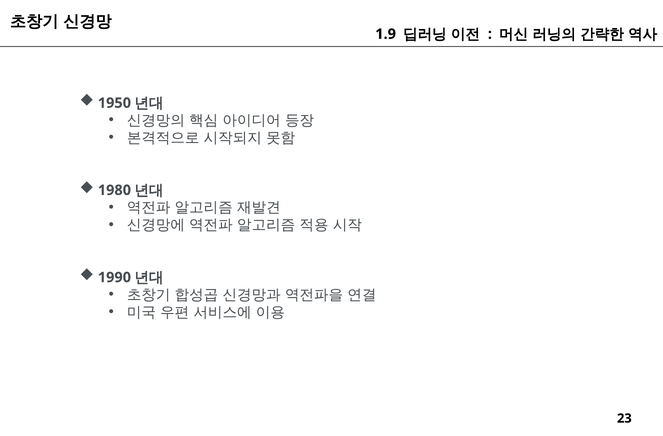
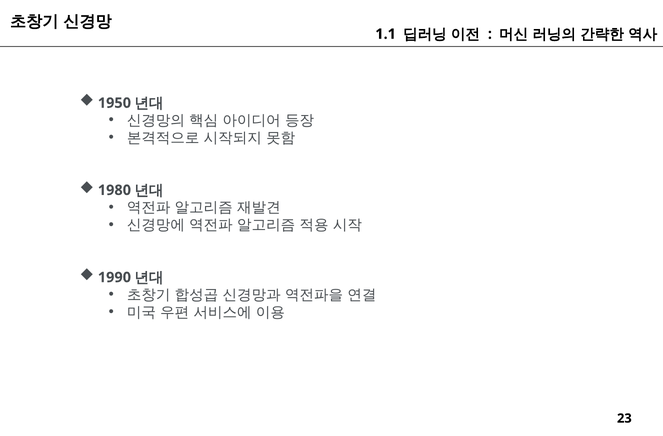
1.9: 1.9 -> 1.1 (386, 34)
